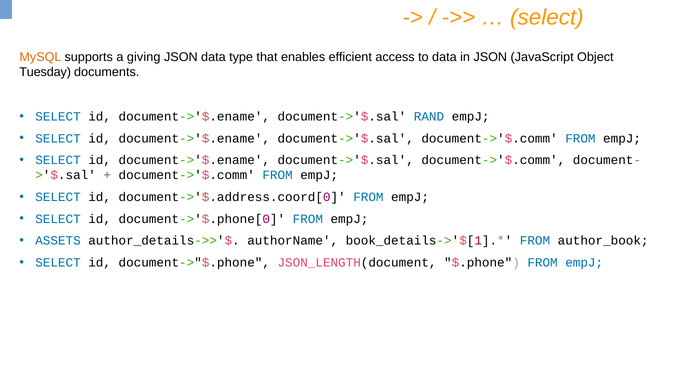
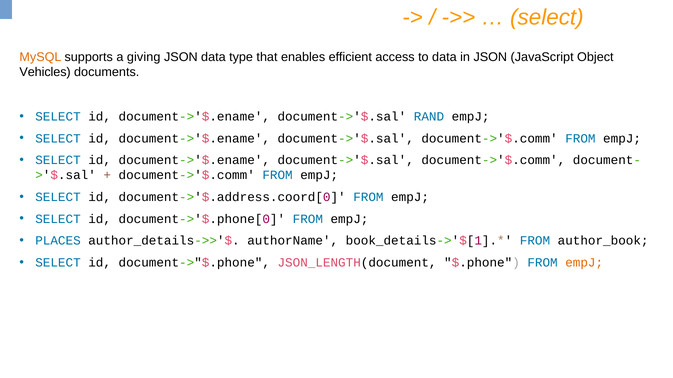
Tuesday: Tuesday -> Vehicles (45, 72)
ASSETS: ASSETS -> PLACES (58, 241)
empJ colour: blue -> orange (584, 263)
